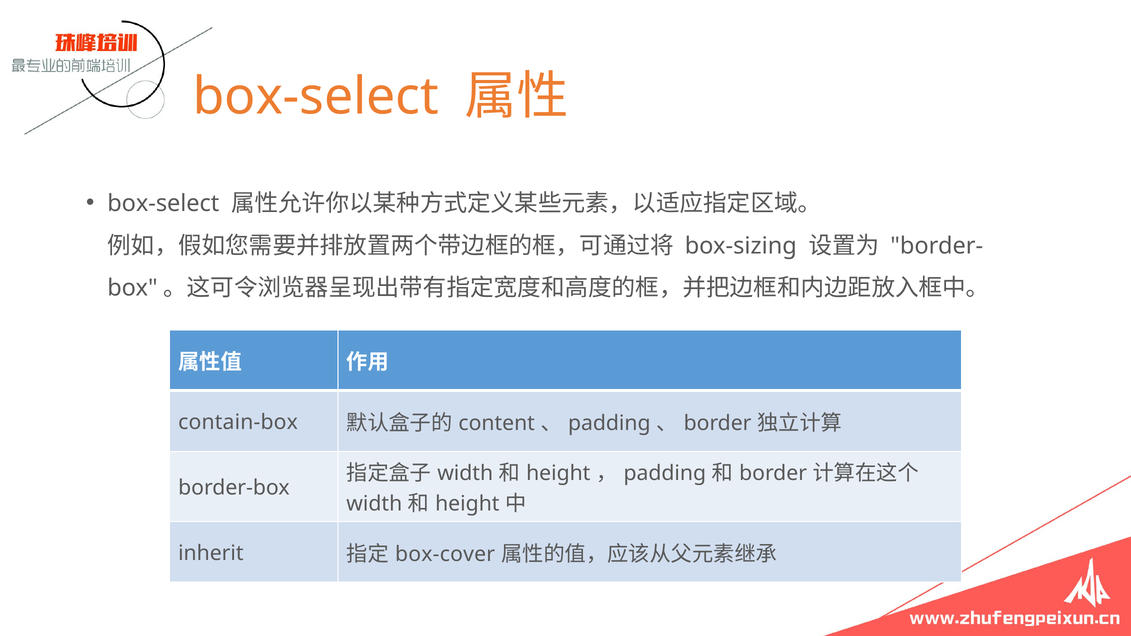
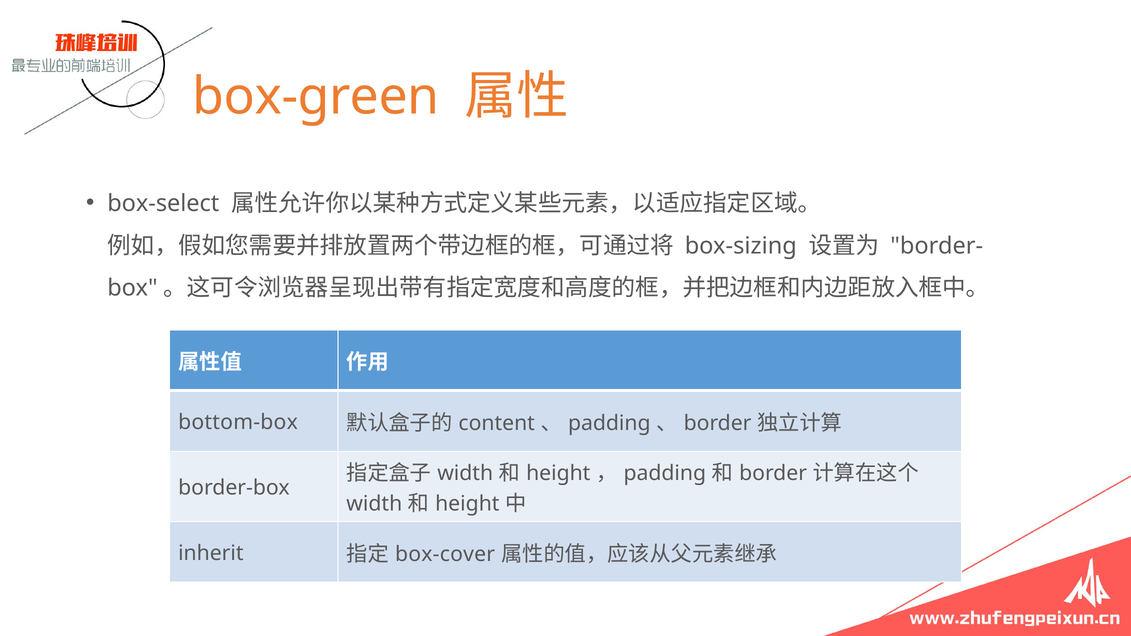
box-select: box-select -> box-green (316, 97)
contain-box: contain-box -> bottom-box (238, 422)
